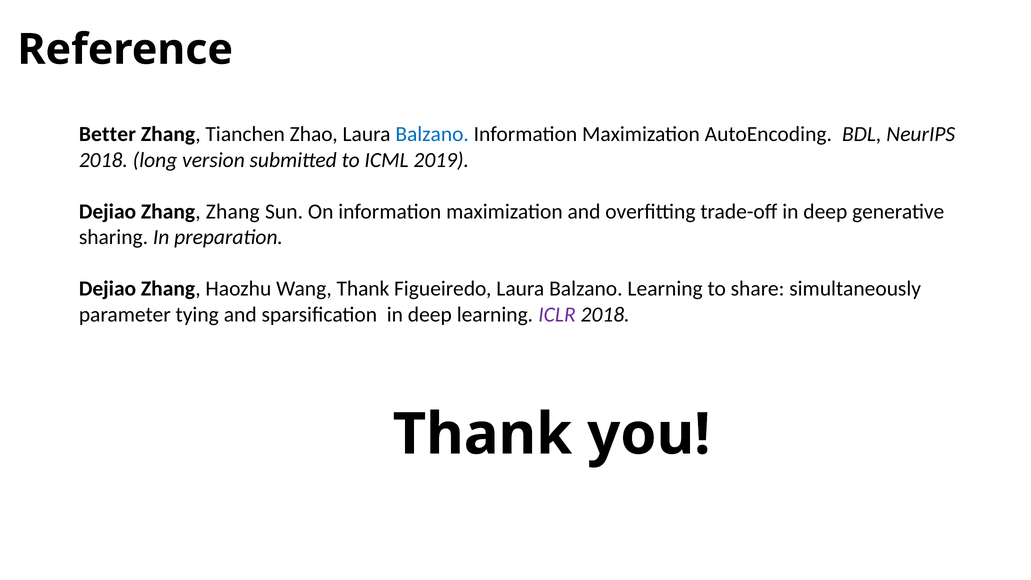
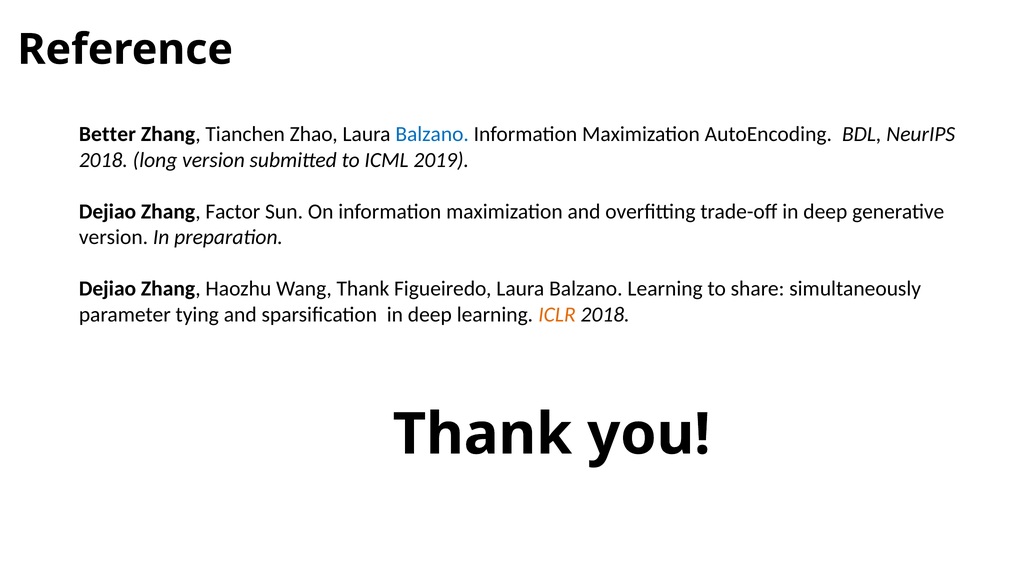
Zhang Zhang: Zhang -> Factor (233, 212)
sharing: sharing -> version (113, 237)
ICLR colour: purple -> orange (557, 315)
